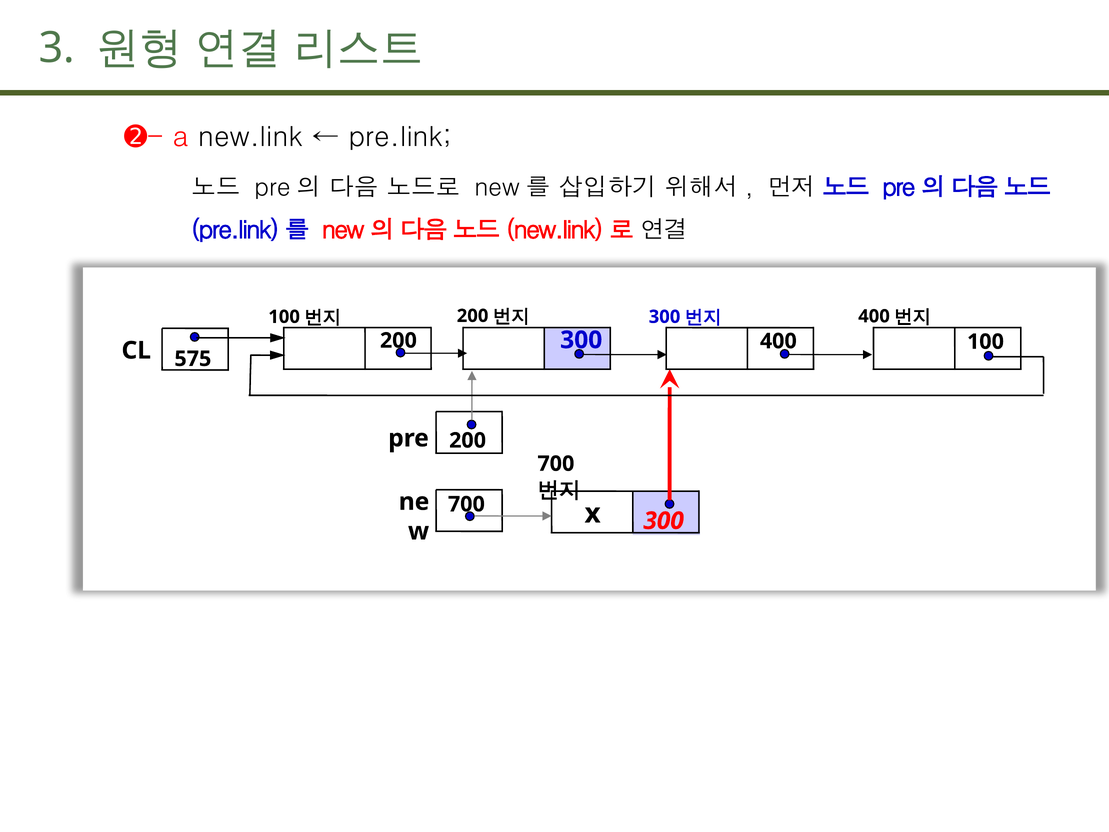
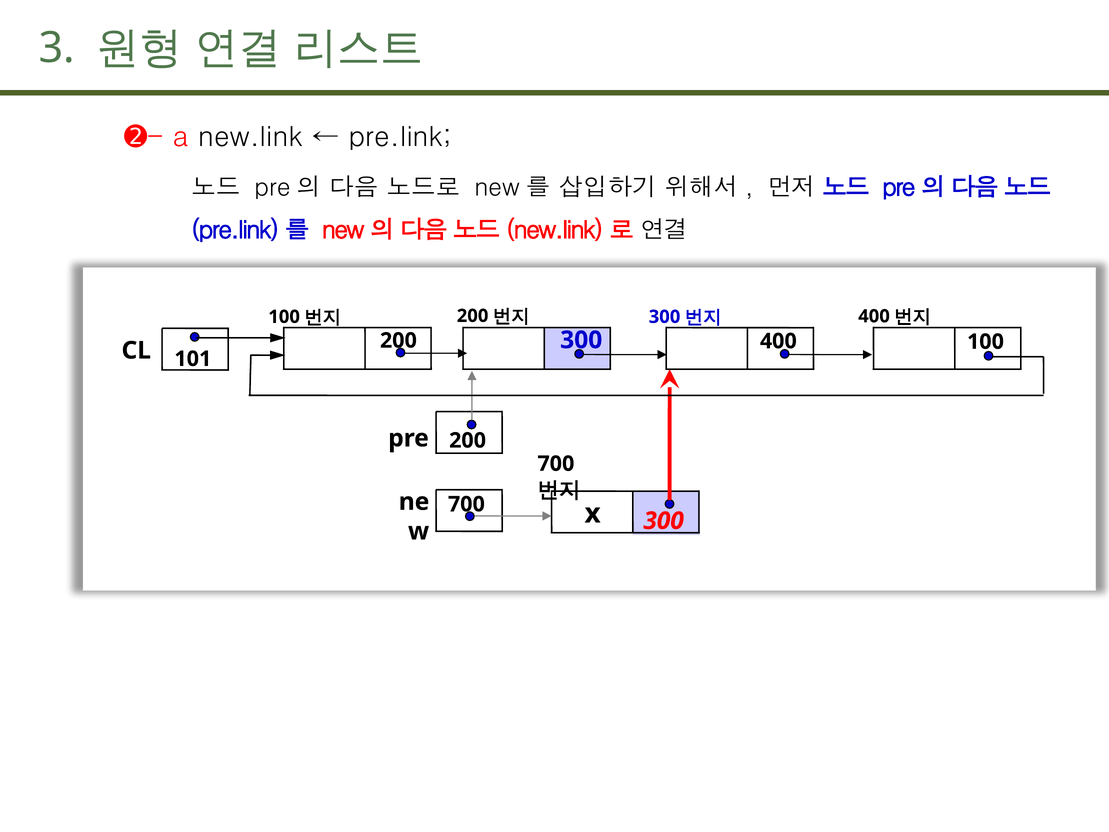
575: 575 -> 101 (193, 359)
